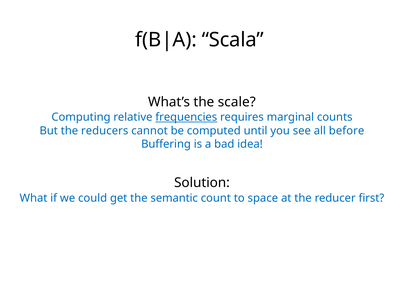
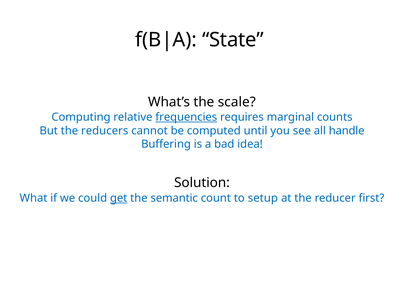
Scala: Scala -> State (233, 40)
before: before -> handle (347, 131)
get underline: none -> present (119, 198)
space: space -> setup (263, 198)
